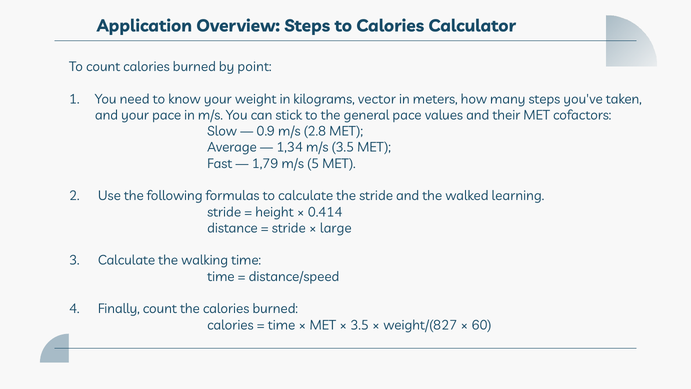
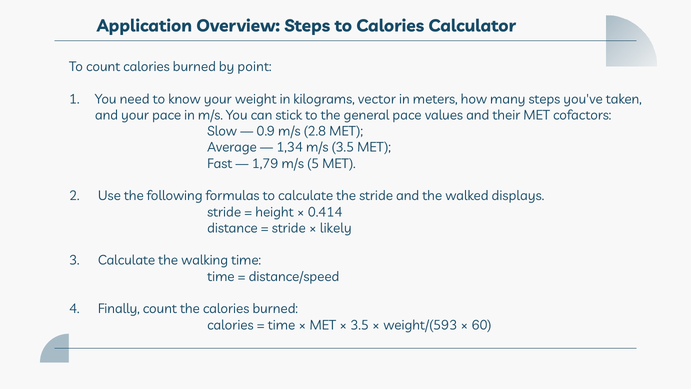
learning: learning -> displays (518, 196)
large: large -> likely (336, 228)
weight/(827: weight/(827 -> weight/(593 (420, 325)
